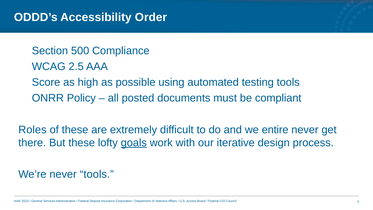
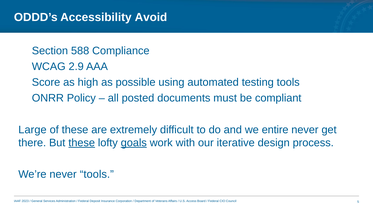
Order: Order -> Avoid (151, 17)
500: 500 -> 588 (80, 51)
2.5: 2.5 -> 2.9 (76, 66)
Roles: Roles -> Large (32, 130)
these underline: none -> present (82, 143)
